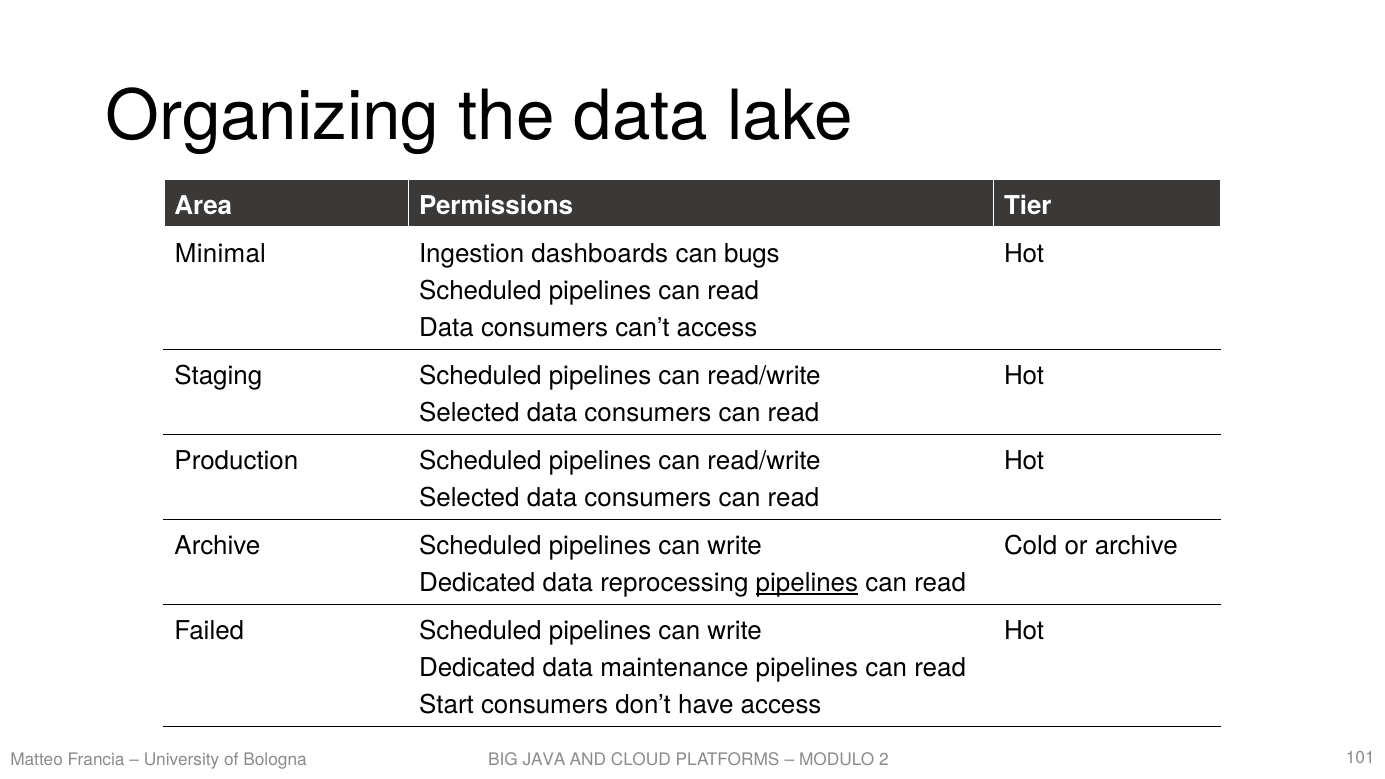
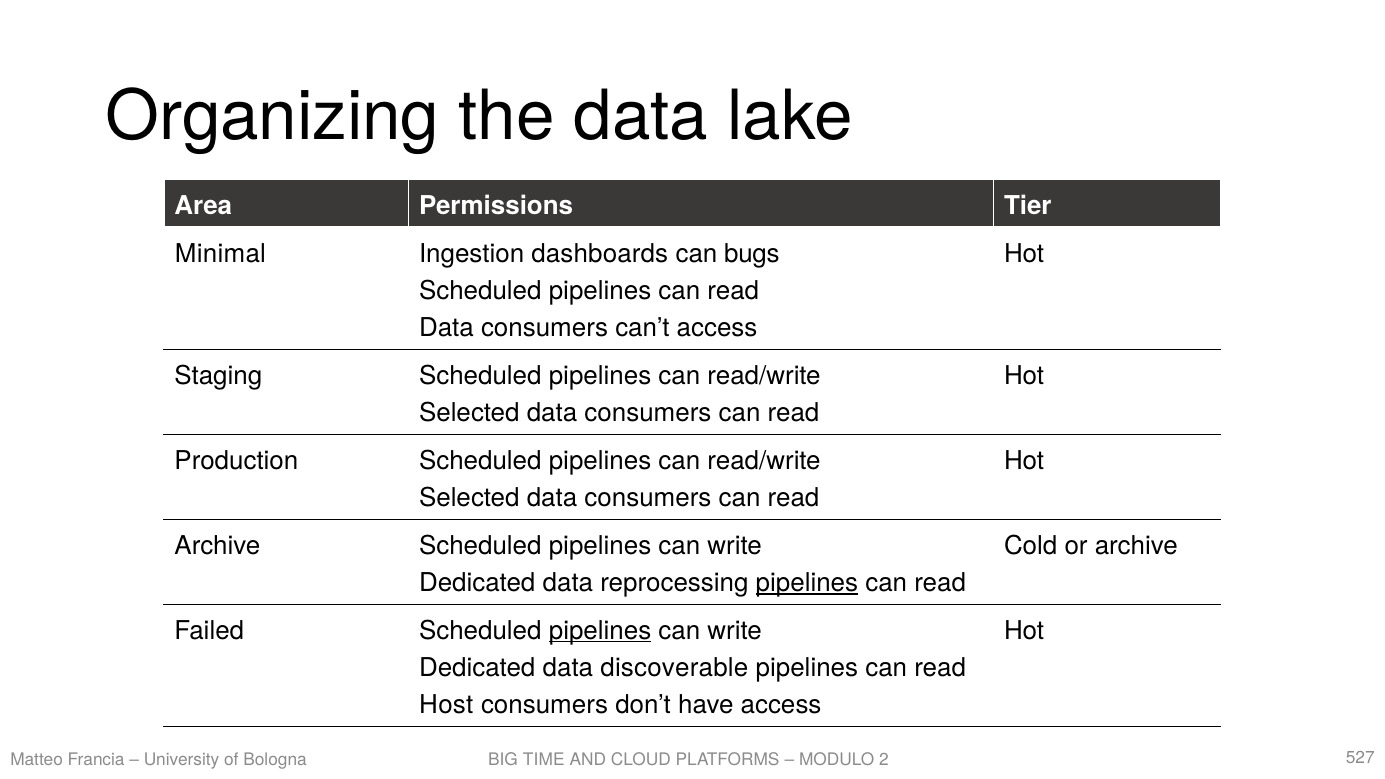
pipelines underline: none -> present (600, 631)
maintenance: maintenance -> discoverable (674, 668)
Start: Start -> Host (446, 705)
JAVA: JAVA -> TIME (544, 759)
101: 101 -> 527 (1360, 758)
